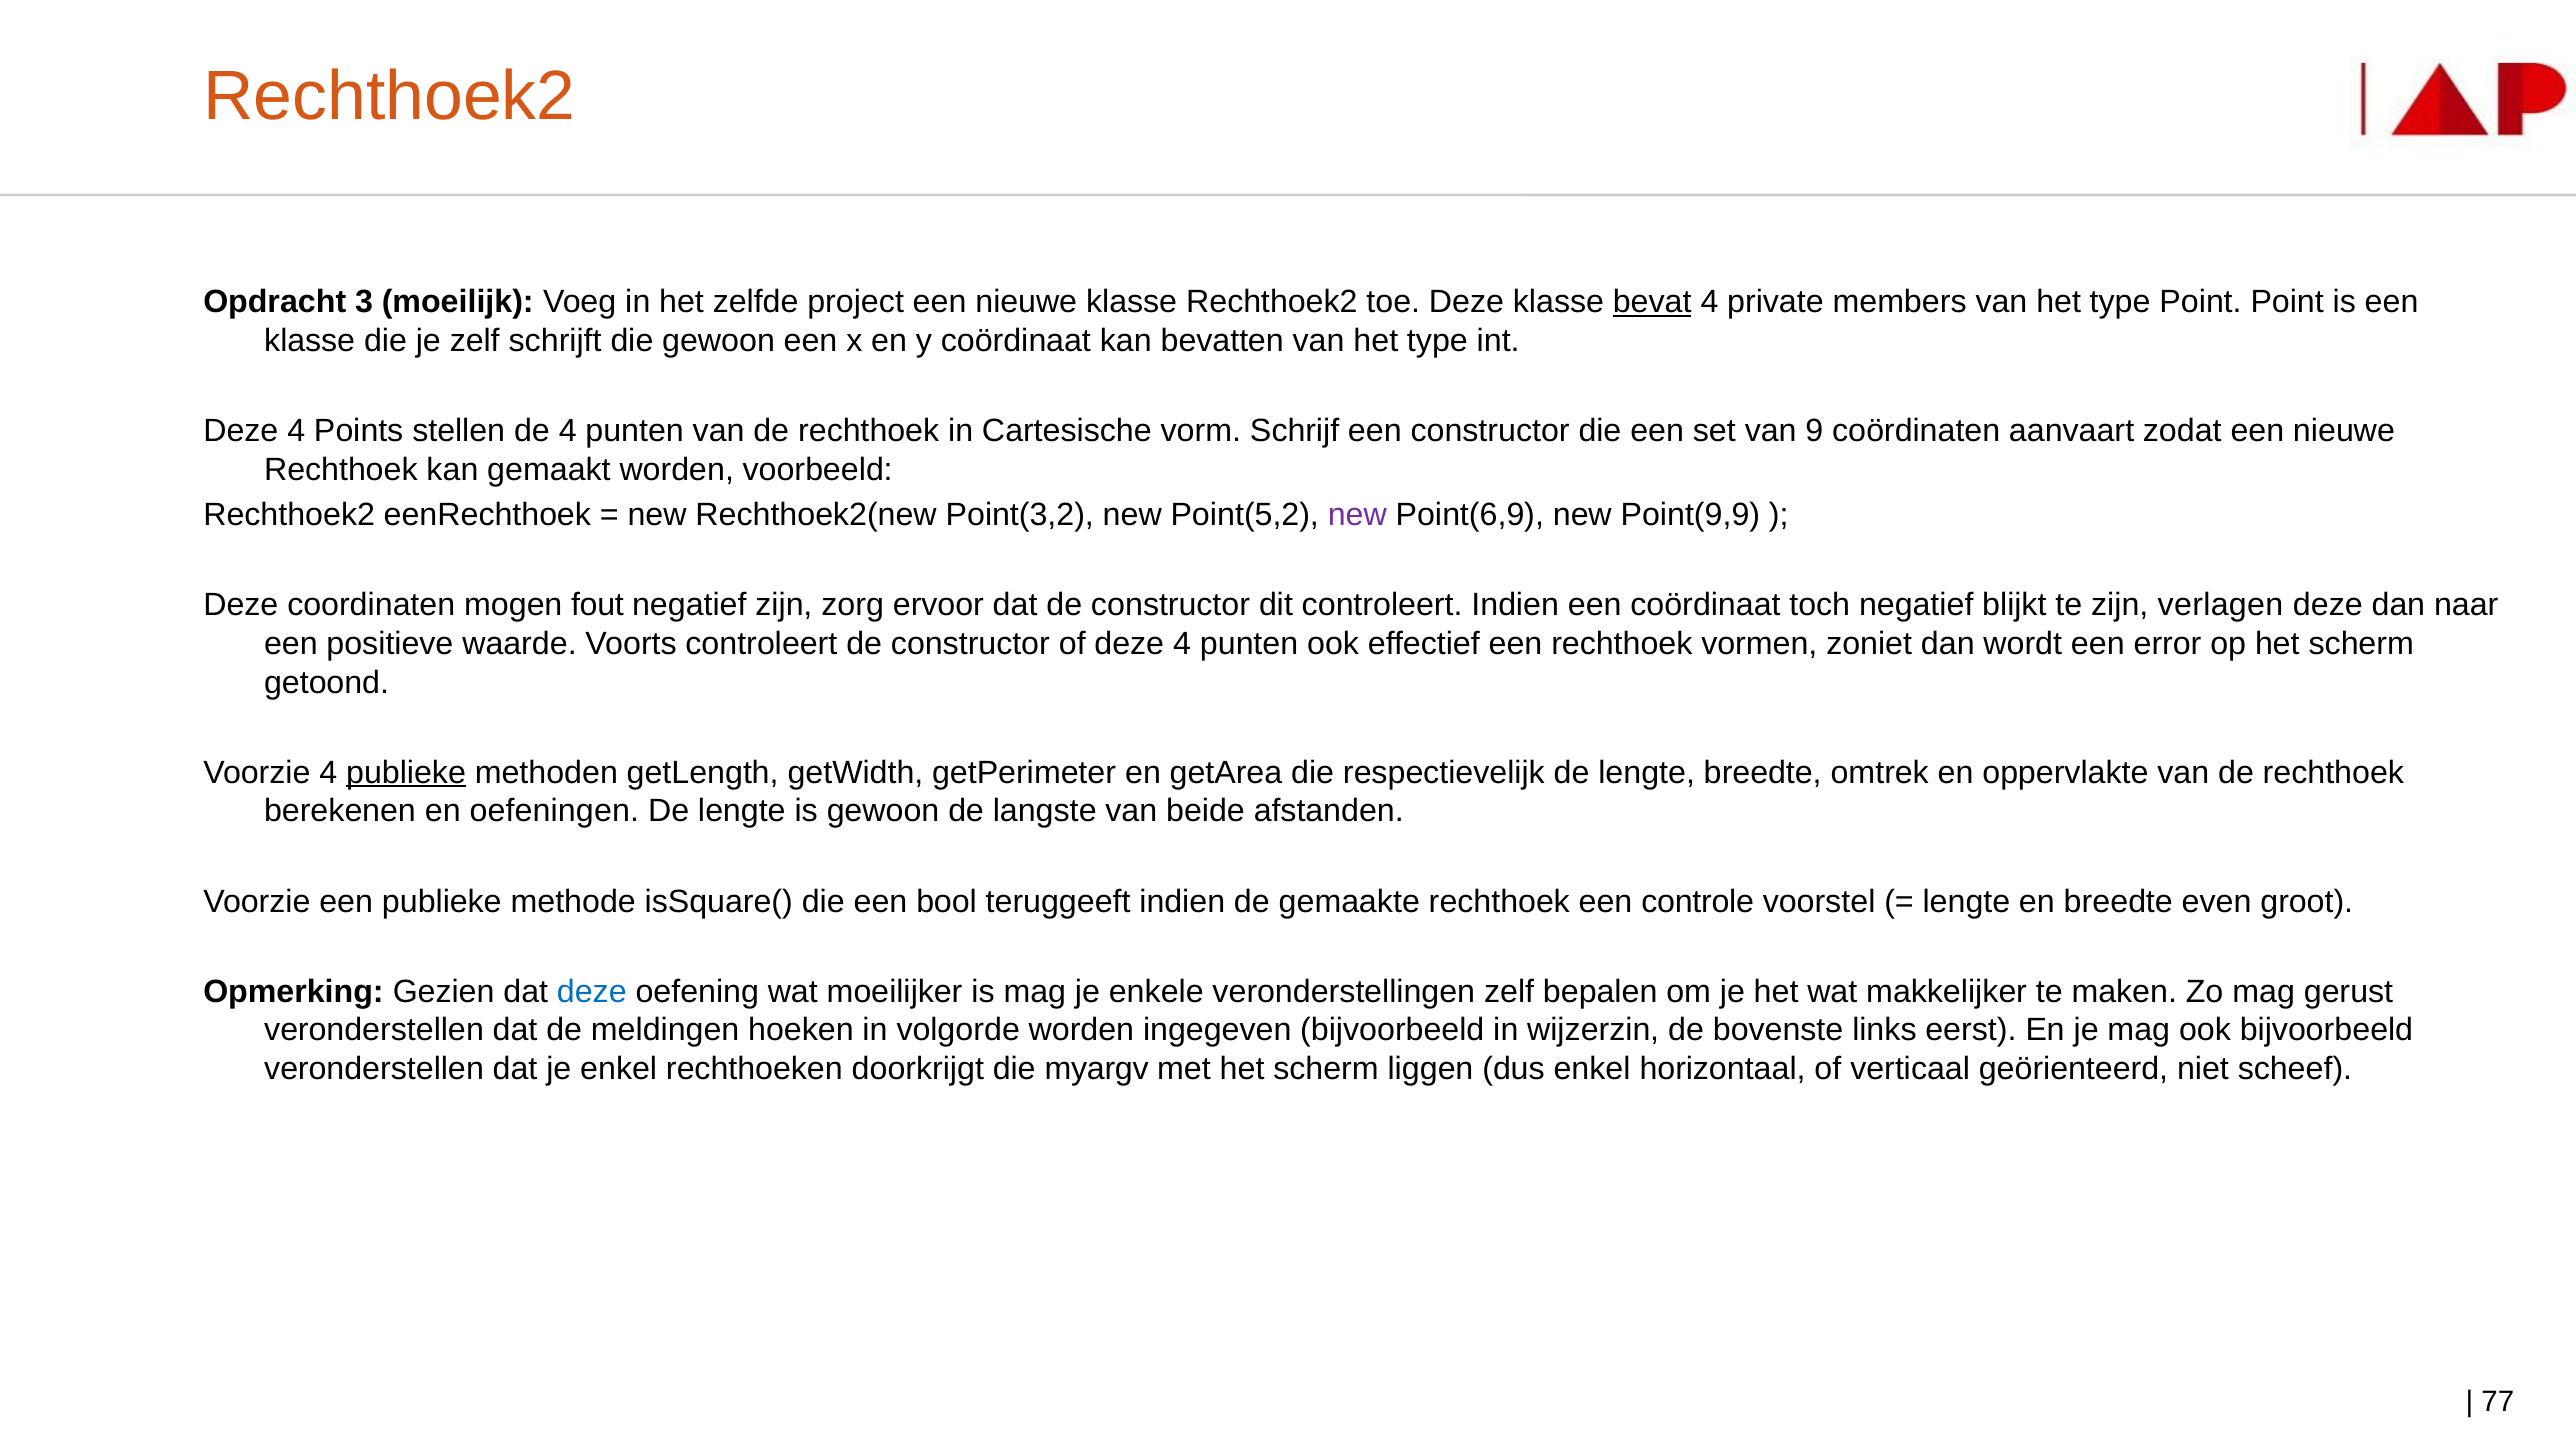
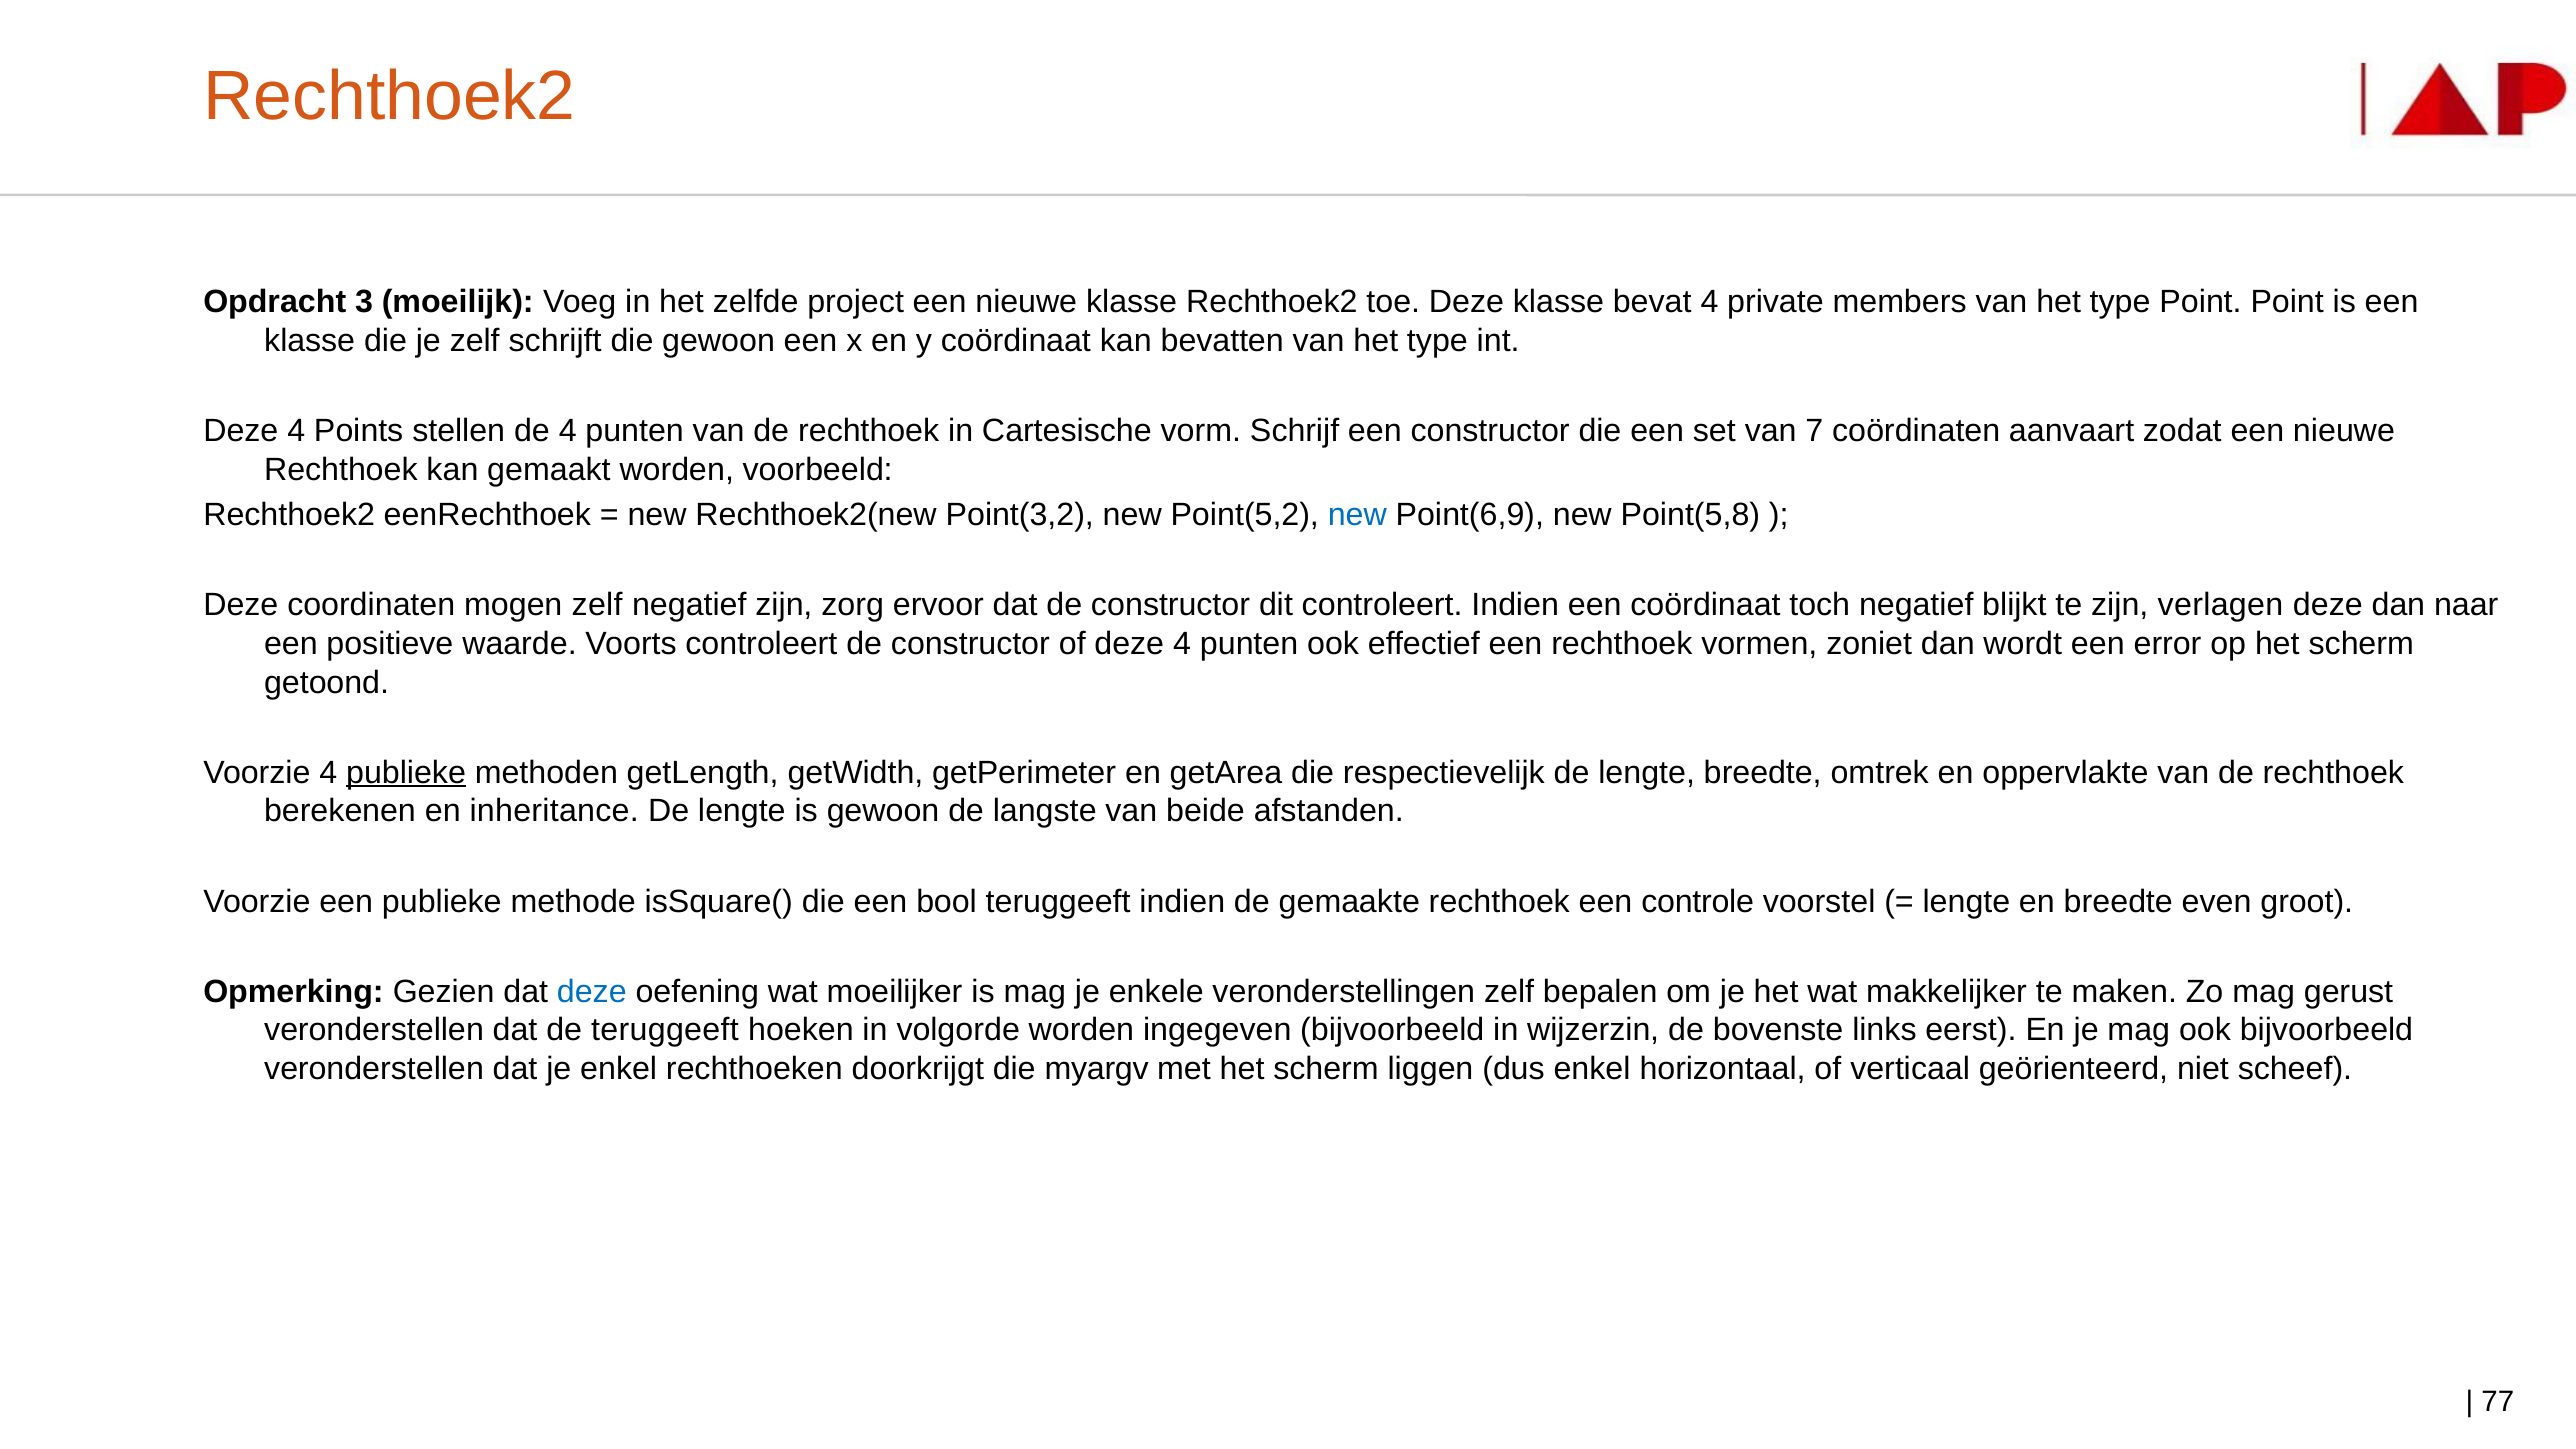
bevat underline: present -> none (1652, 302)
9: 9 -> 7 (1814, 431)
new colour: purple -> blue (1357, 515)
Point(9,9: Point(9,9 -> Point(5,8 (1690, 515)
mogen fout: fout -> zelf (597, 605)
oefeningen: oefeningen -> inheritance (554, 811)
de meldingen: meldingen -> teruggeeft (665, 1030)
